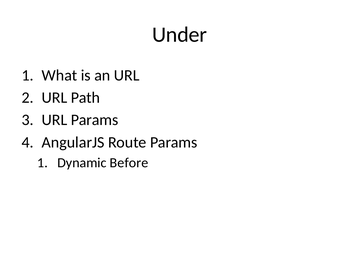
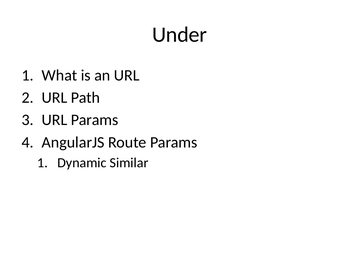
Before: Before -> Similar (129, 163)
